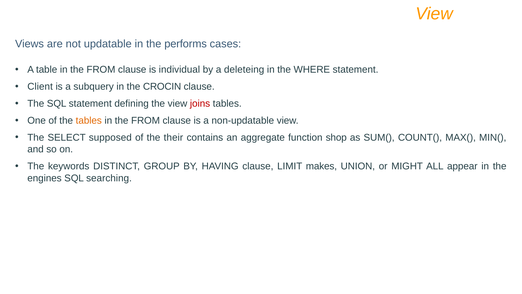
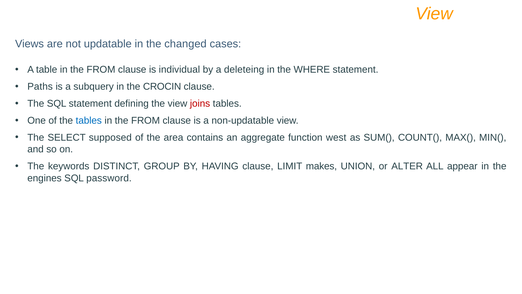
performs: performs -> changed (185, 44)
Client: Client -> Paths (40, 87)
tables colour: orange -> blue (89, 120)
their: their -> area (173, 137)
shop: shop -> west (336, 137)
MIGHT: MIGHT -> ALTER (407, 166)
searching: searching -> password (109, 178)
